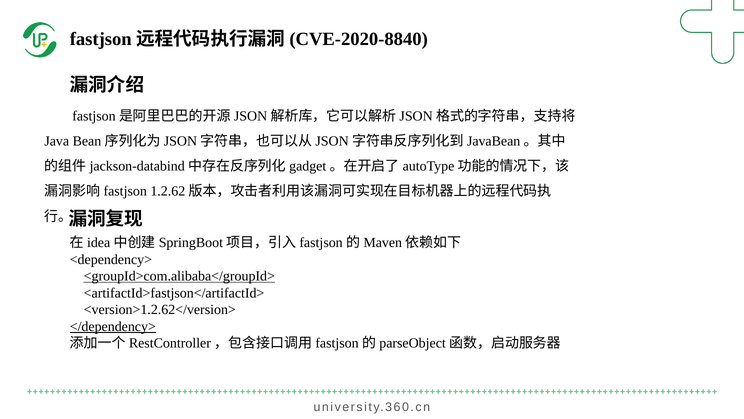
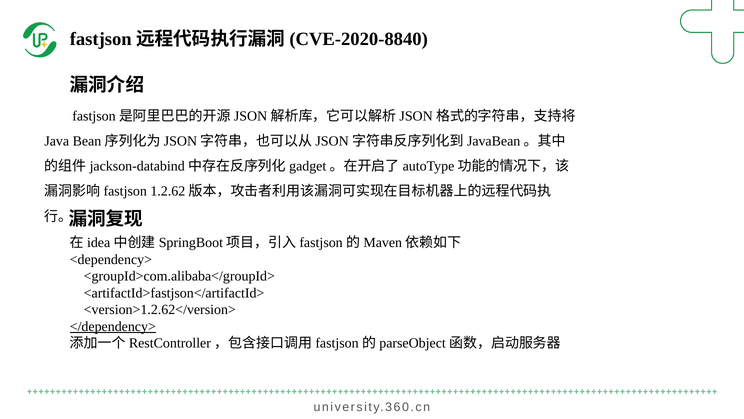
<groupId>com.alibaba</groupId> underline: present -> none (179, 276)
